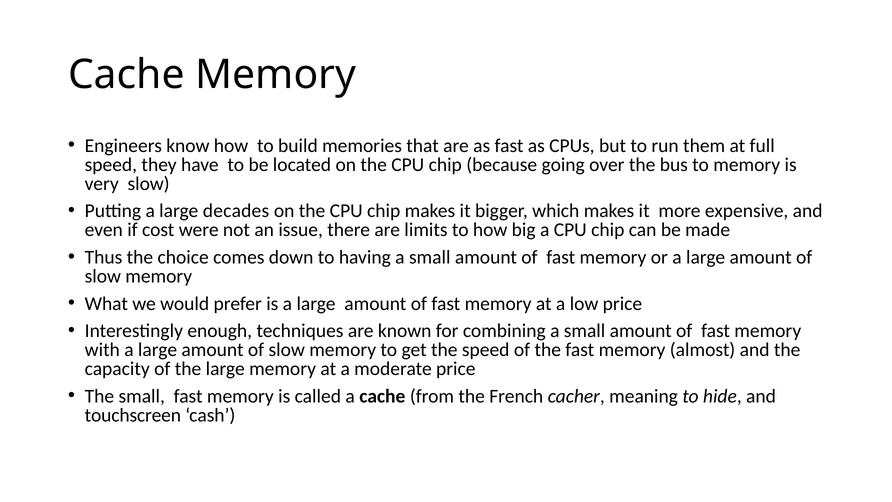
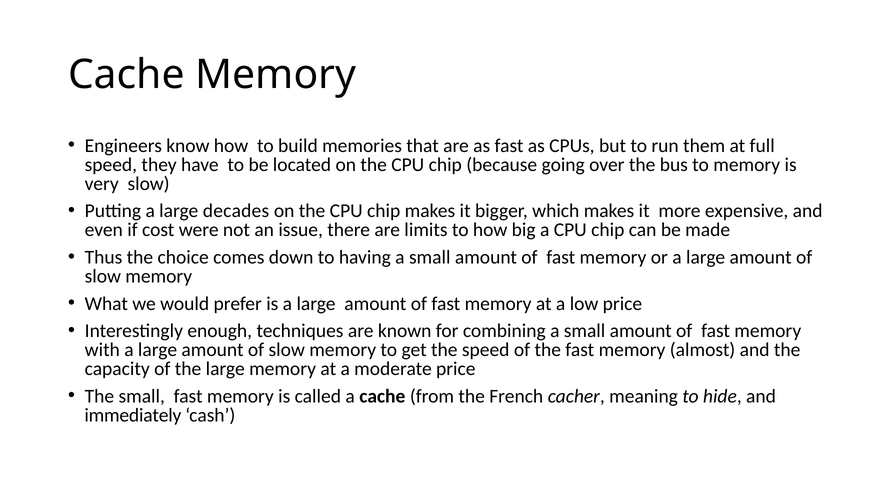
touchscreen: touchscreen -> immediately (133, 415)
